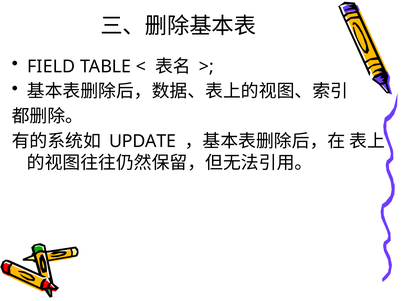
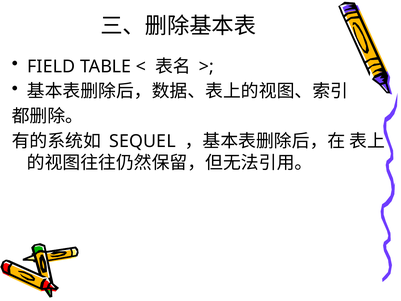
UPDATE: UPDATE -> SEQUEL (142, 141)
